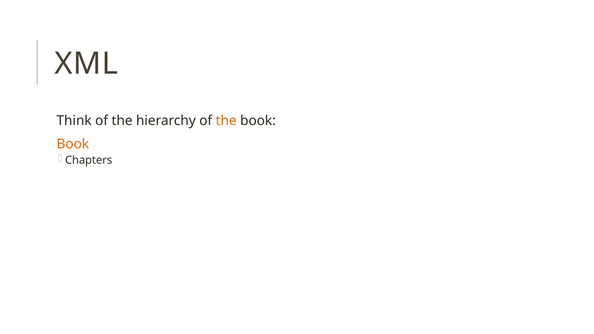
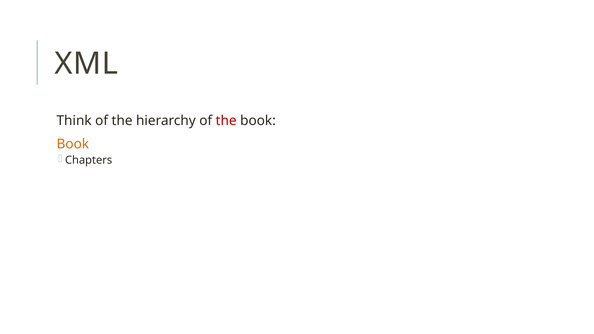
the colour: orange -> red (226, 121)
